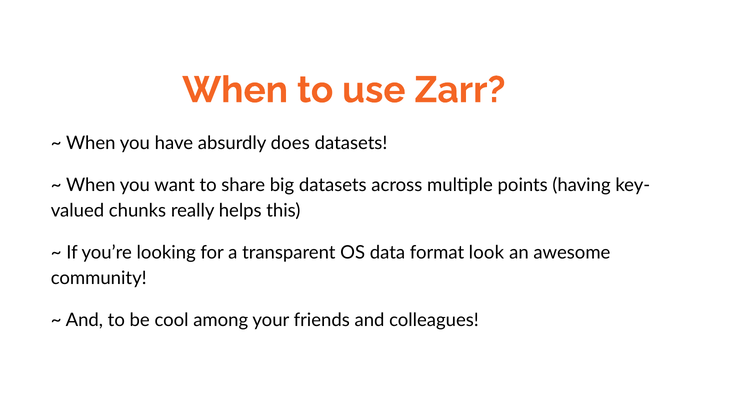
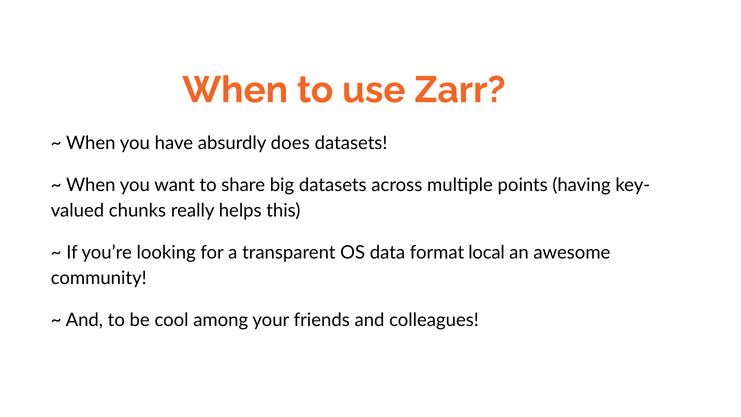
look: look -> local (487, 253)
